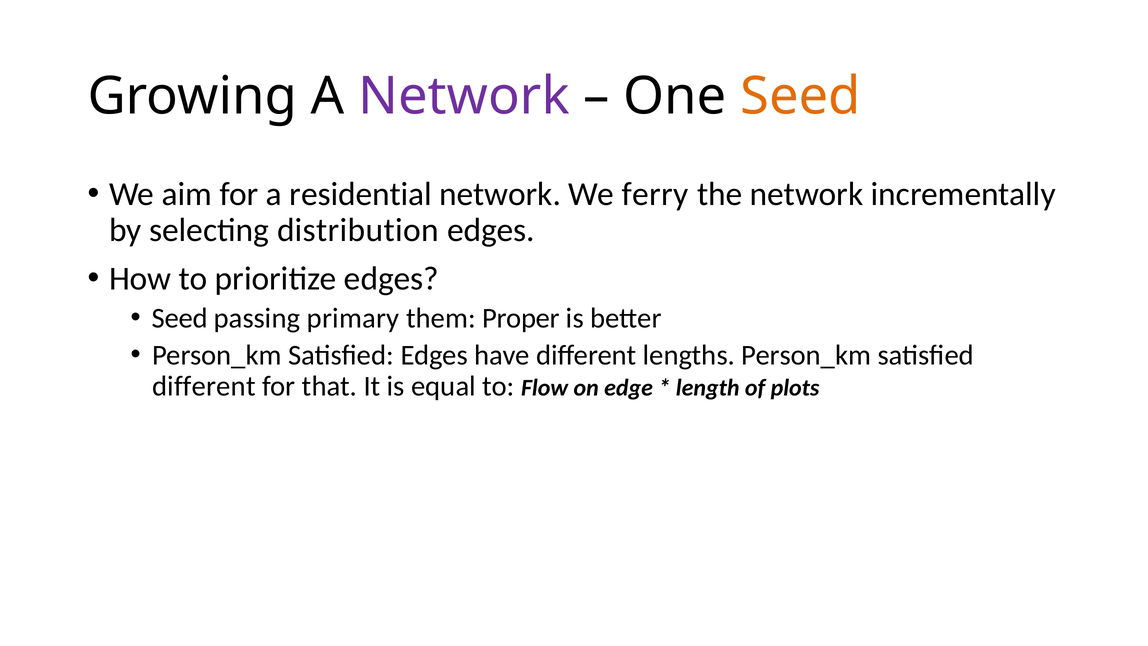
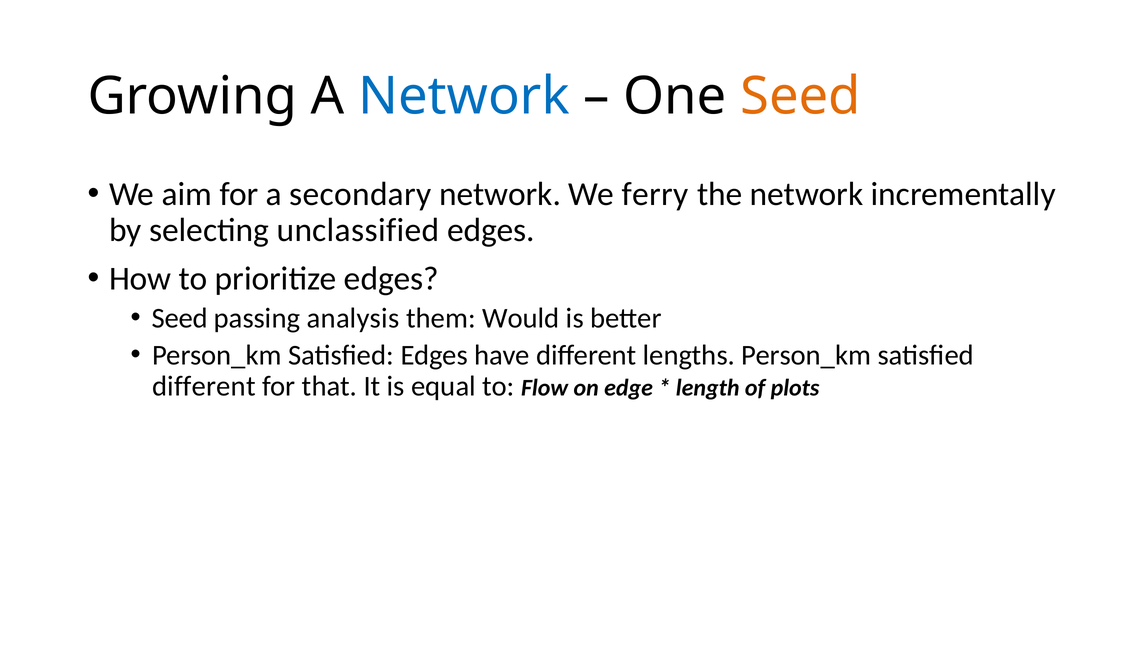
Network colour: purple -> blue (464, 96)
residential: residential -> secondary (360, 194)
distribution: distribution -> unclassified (358, 230)
primary: primary -> analysis (353, 318)
Proper: Proper -> Would (521, 318)
